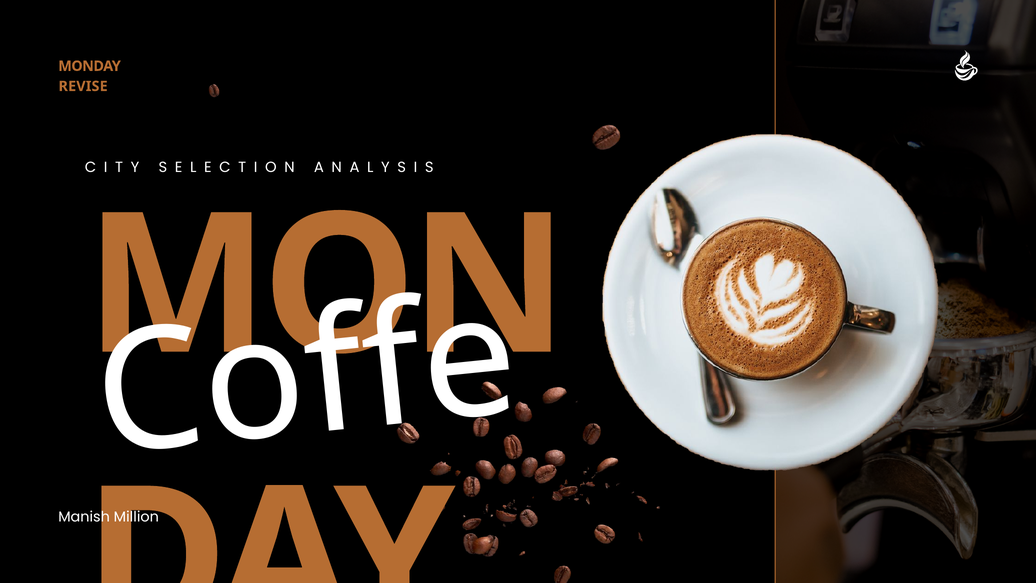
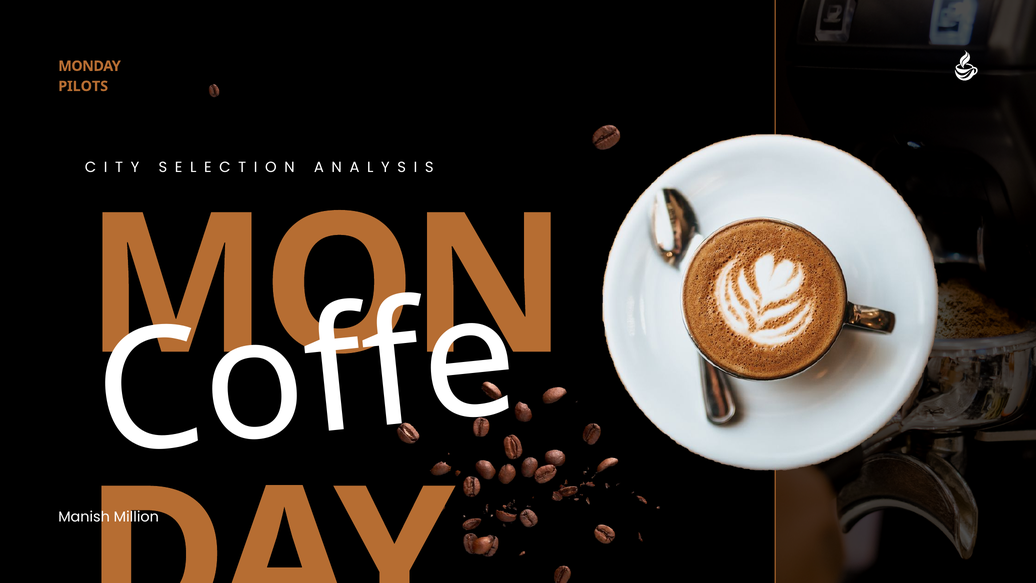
REVISE: REVISE -> PILOTS (83, 86)
